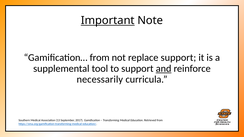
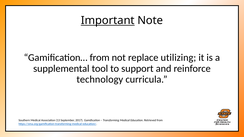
replace support: support -> utilizing (178, 58)
and underline: present -> none (164, 69)
necessarily: necessarily -> technology (100, 80)
